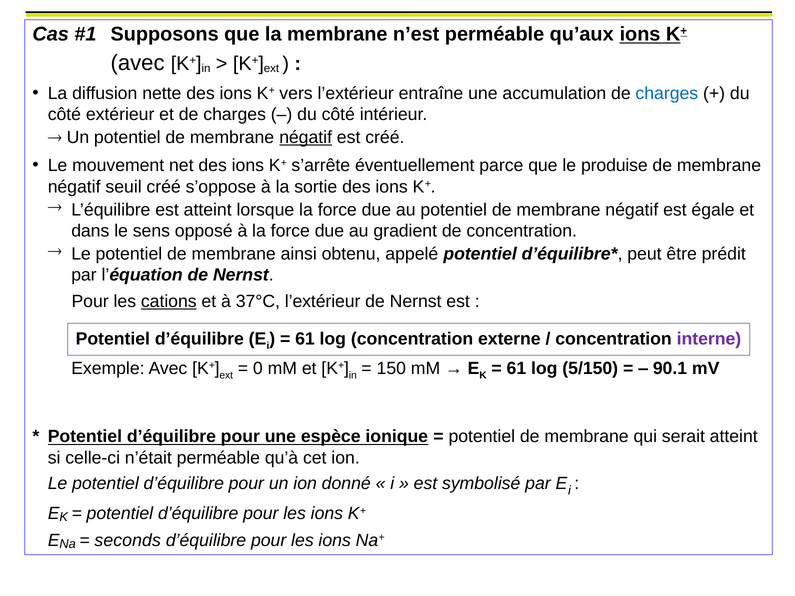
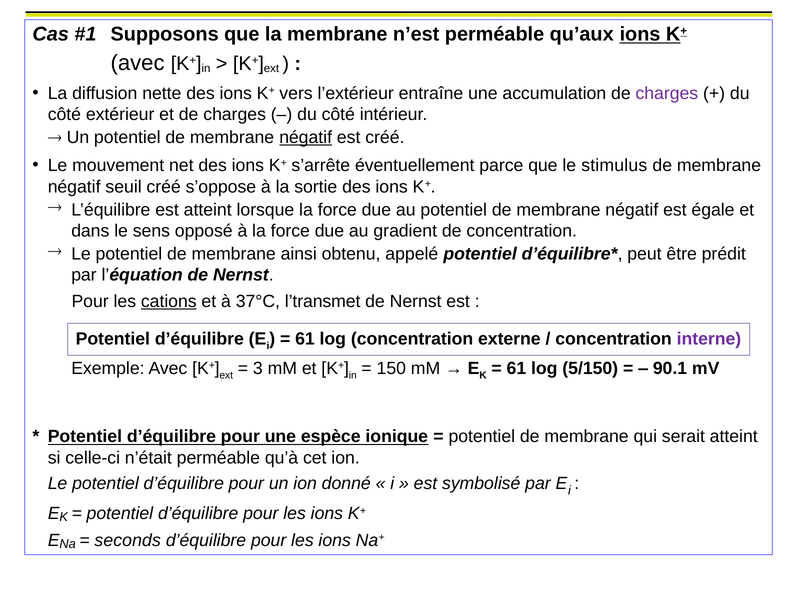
charges colour: blue -> purple (667, 93)
produise: produise -> stimulus (614, 166)
37°C l’extérieur: l’extérieur -> l’transmet (323, 301)
0: 0 -> 3 (258, 368)
